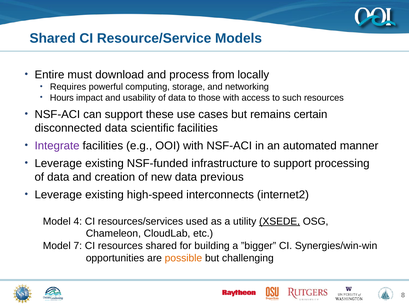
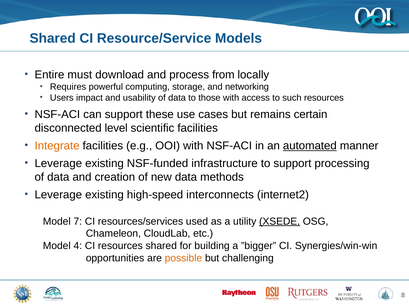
Hours: Hours -> Users (62, 98)
disconnected data: data -> level (116, 128)
Integrate colour: purple -> orange (57, 146)
automated underline: none -> present (310, 146)
previous: previous -> methods (222, 177)
4: 4 -> 7 (78, 221)
7: 7 -> 4 (78, 246)
